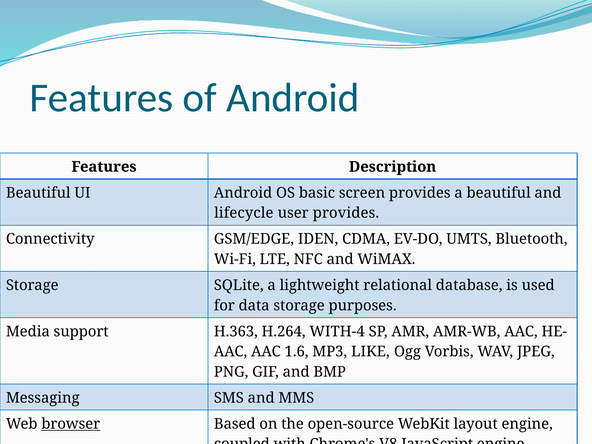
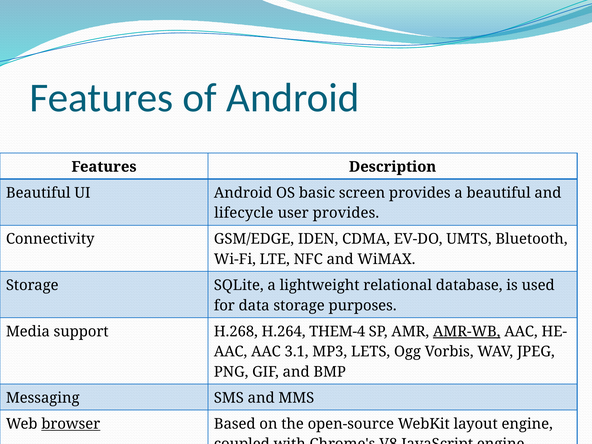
H.363: H.363 -> H.268 (236, 332)
WITH-4: WITH-4 -> THEM-4 (337, 332)
AMR-WB underline: none -> present (467, 332)
1.6: 1.6 -> 3.1 (297, 352)
LIKE: LIKE -> LETS (371, 352)
